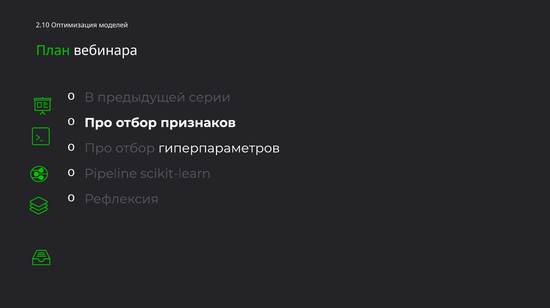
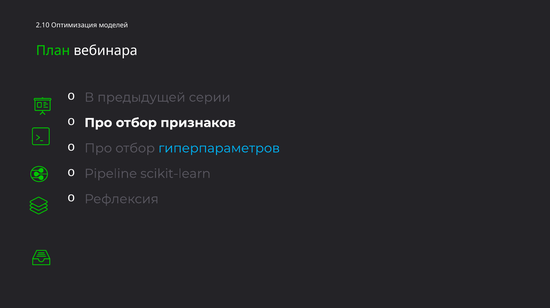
гиперпараметров colour: white -> light blue (219, 148)
